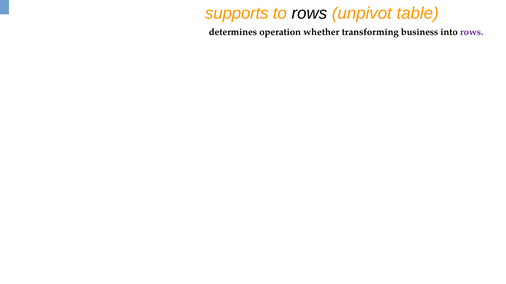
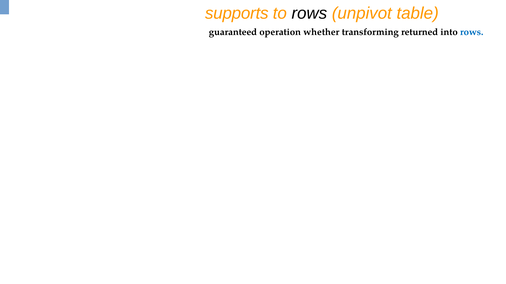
determines: determines -> guaranteed (233, 32)
business: business -> returned (420, 32)
rows colour: purple -> blue (472, 32)
